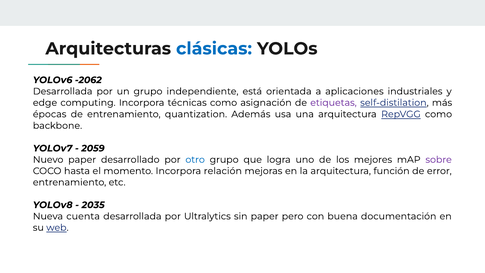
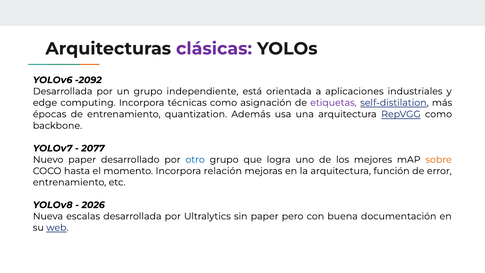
clásicas colour: blue -> purple (214, 49)
-2062: -2062 -> -2092 (88, 80)
2059: 2059 -> 2077 (93, 148)
sobre colour: purple -> orange (439, 160)
2035: 2035 -> 2026 (93, 205)
cuenta: cuenta -> escalas (83, 216)
